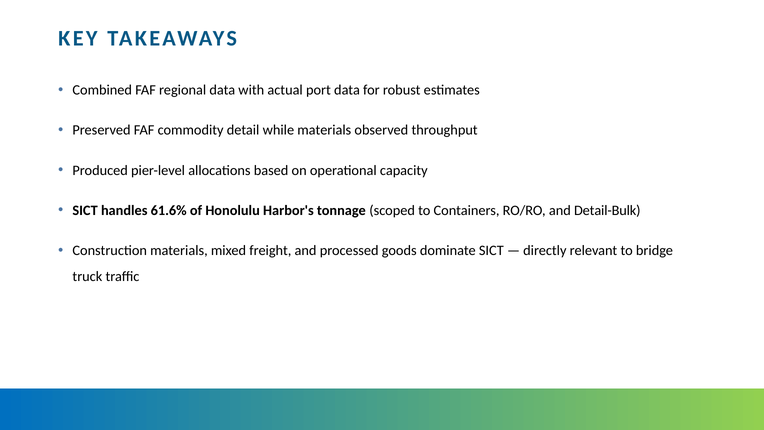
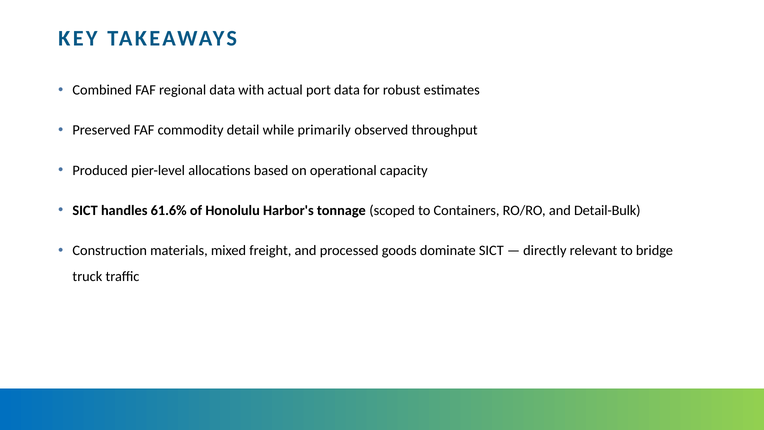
while materials: materials -> primarily (324, 130)
